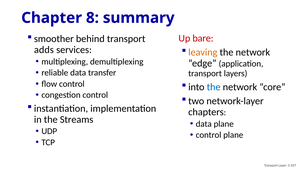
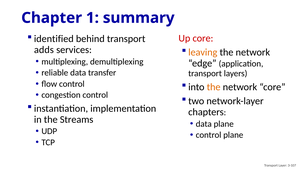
8: 8 -> 1 (92, 18)
smoother: smoother -> identified (54, 39)
Up bare: bare -> core (203, 38)
the colour: blue -> orange (214, 87)
